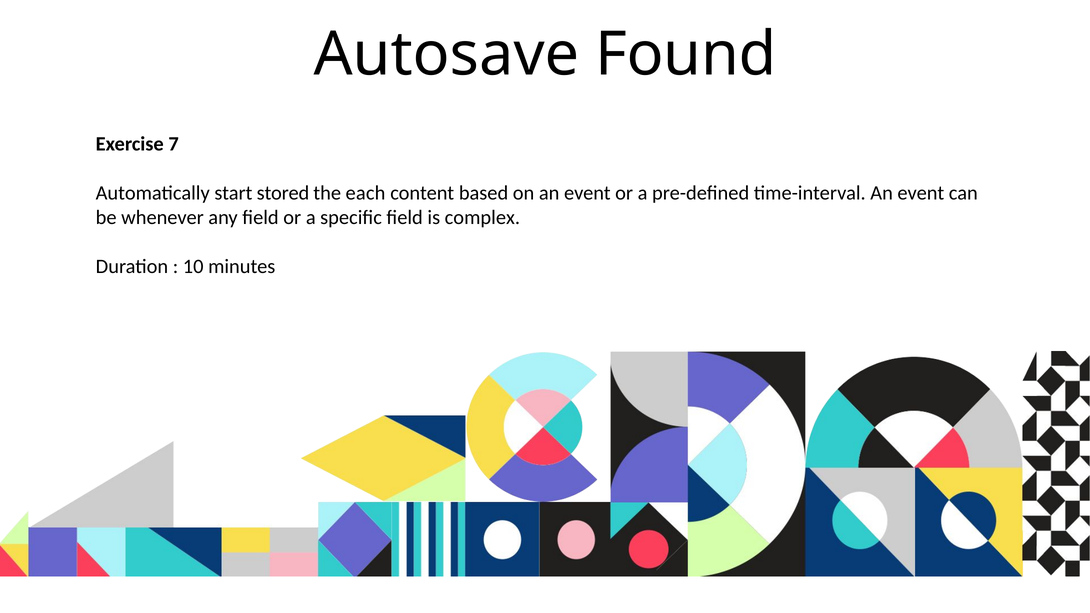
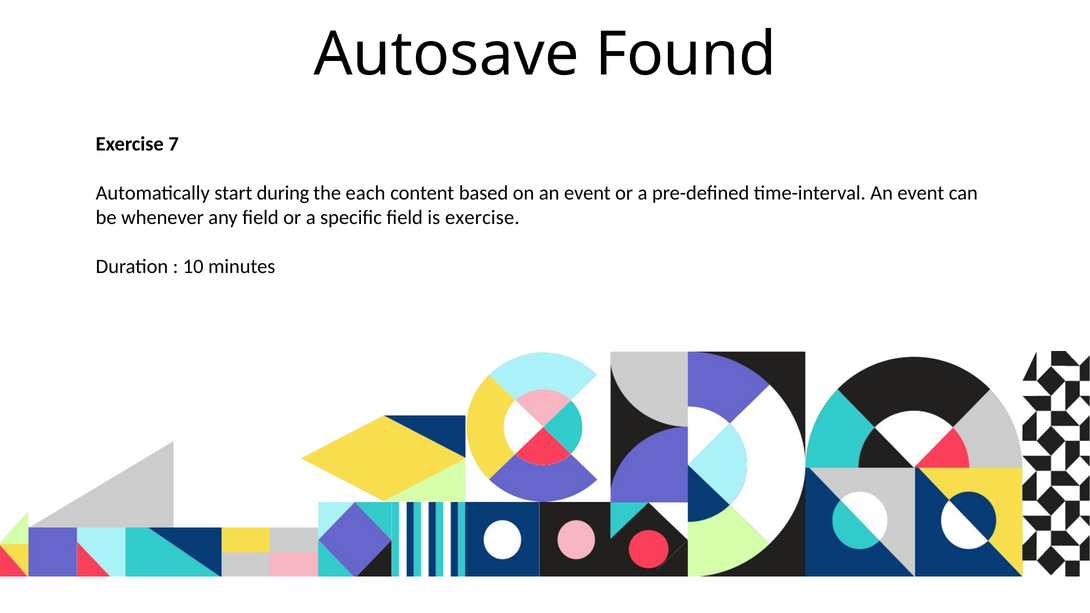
stored: stored -> during (283, 193)
is complex: complex -> exercise (482, 218)
